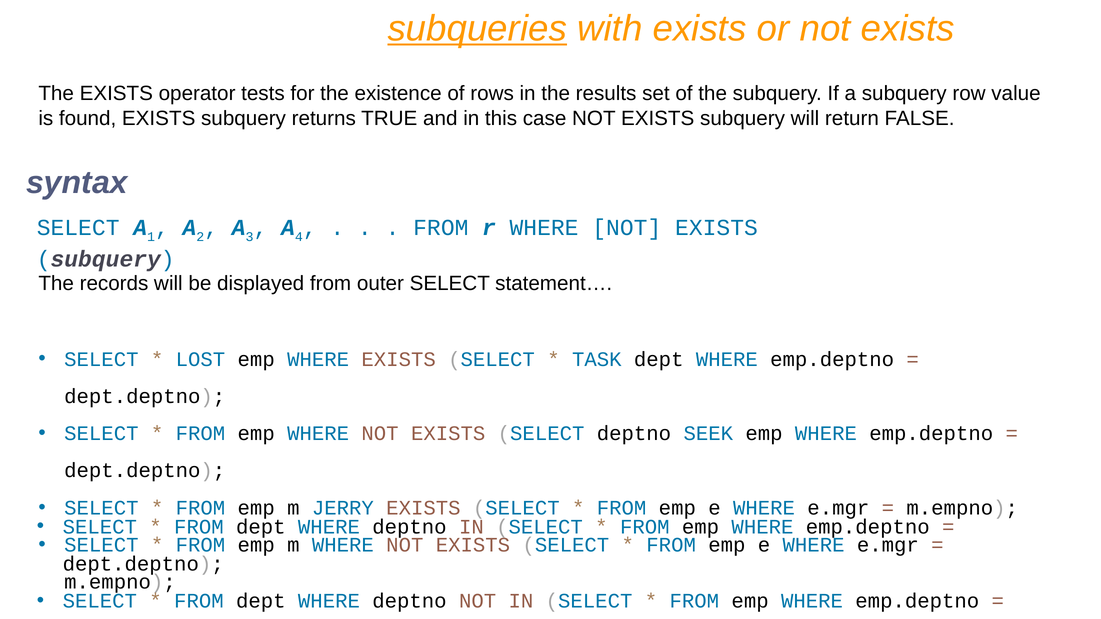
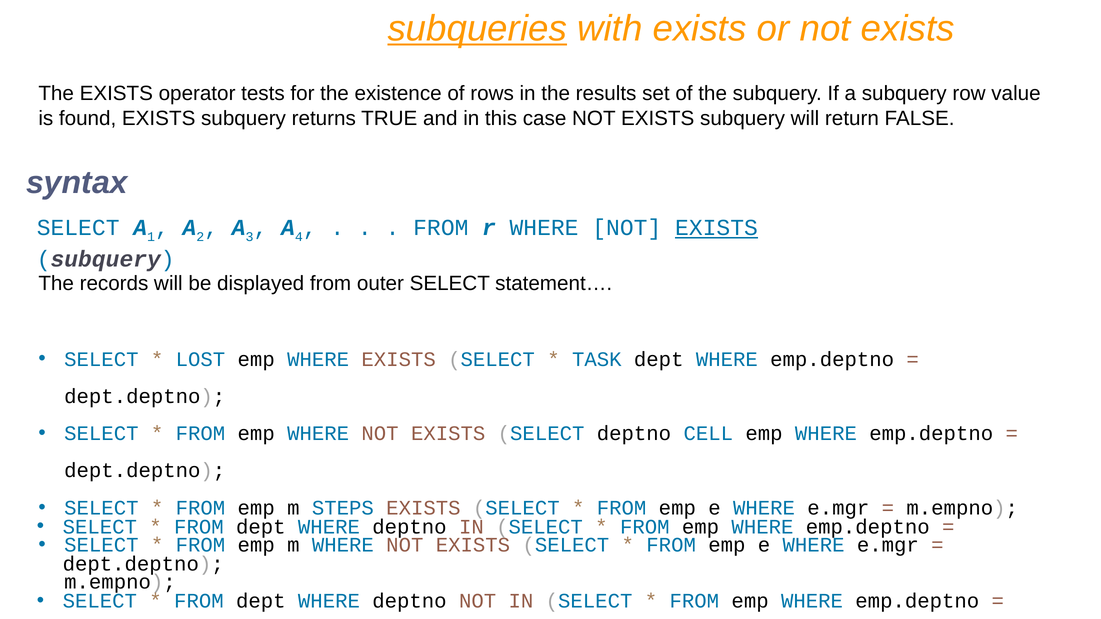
EXISTS underline: none -> present (716, 228)
SEEK: SEEK -> CELL (708, 434)
JERRY: JERRY -> STEPS (343, 508)
